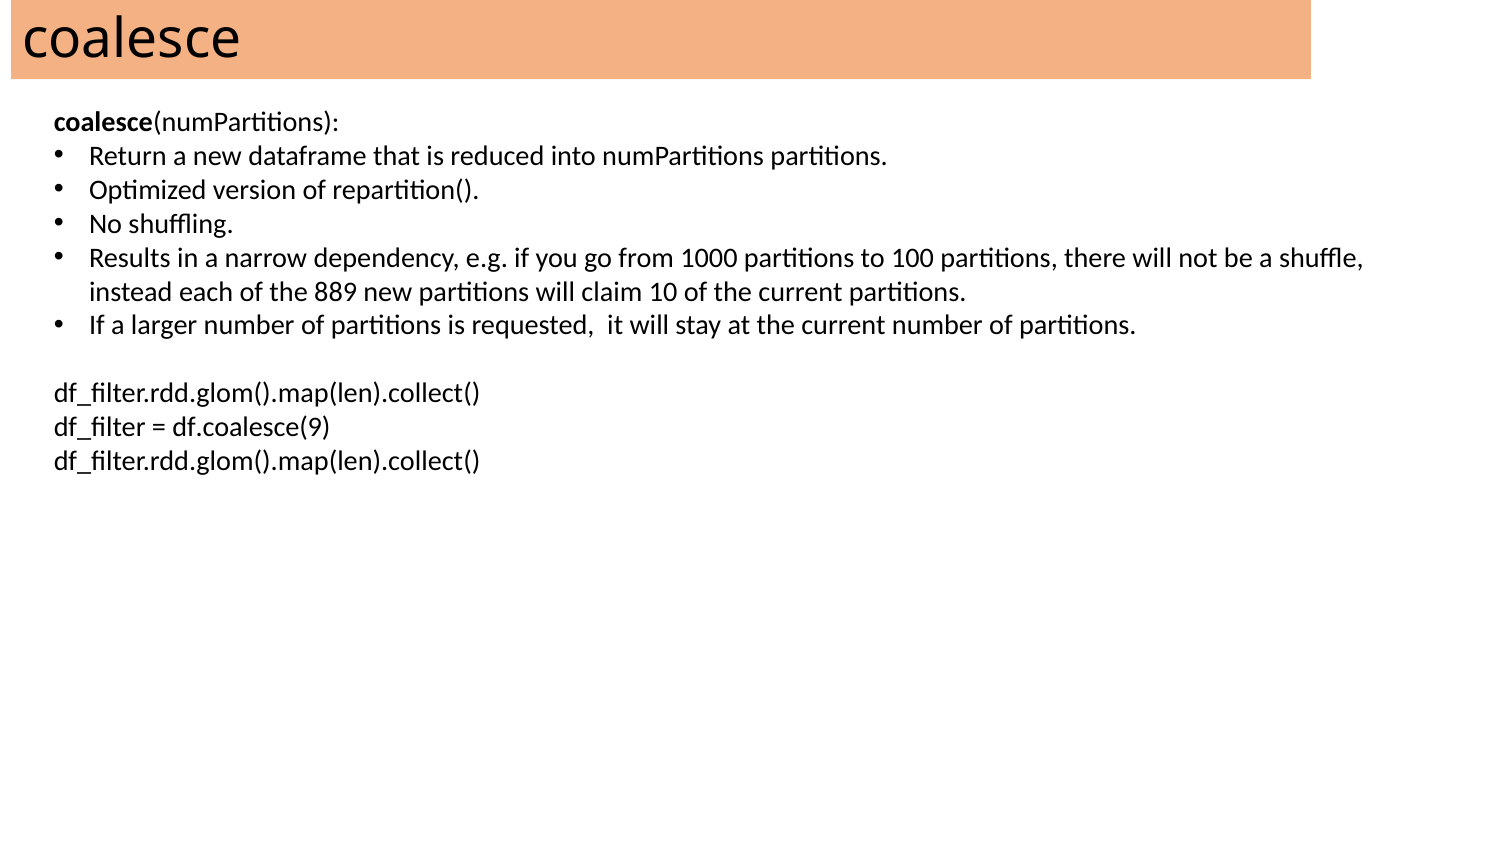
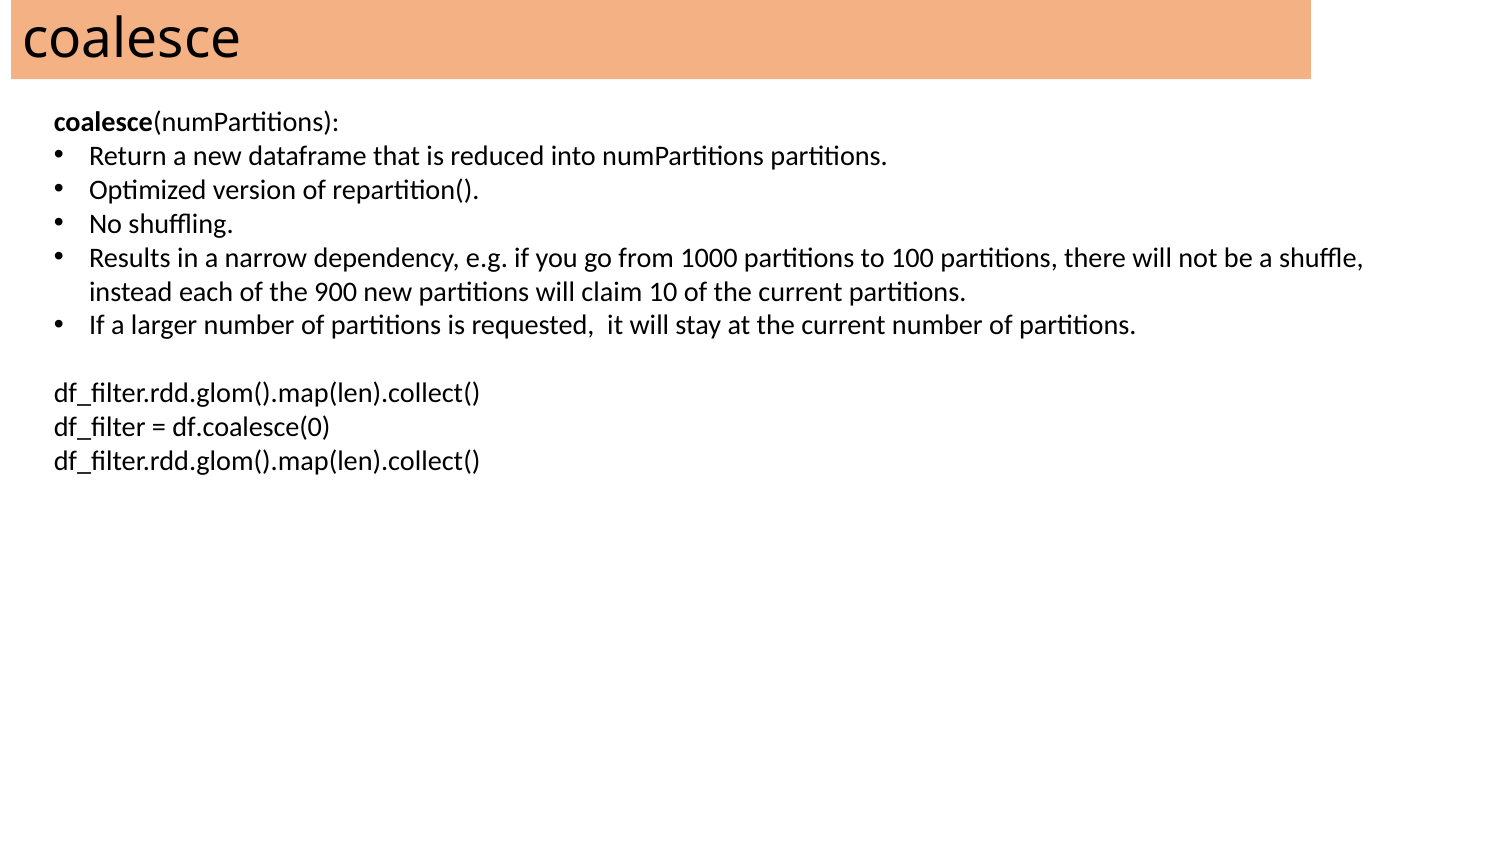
889: 889 -> 900 (336, 292)
df.coalesce(9: df.coalesce(9 -> df.coalesce(0 (251, 428)
